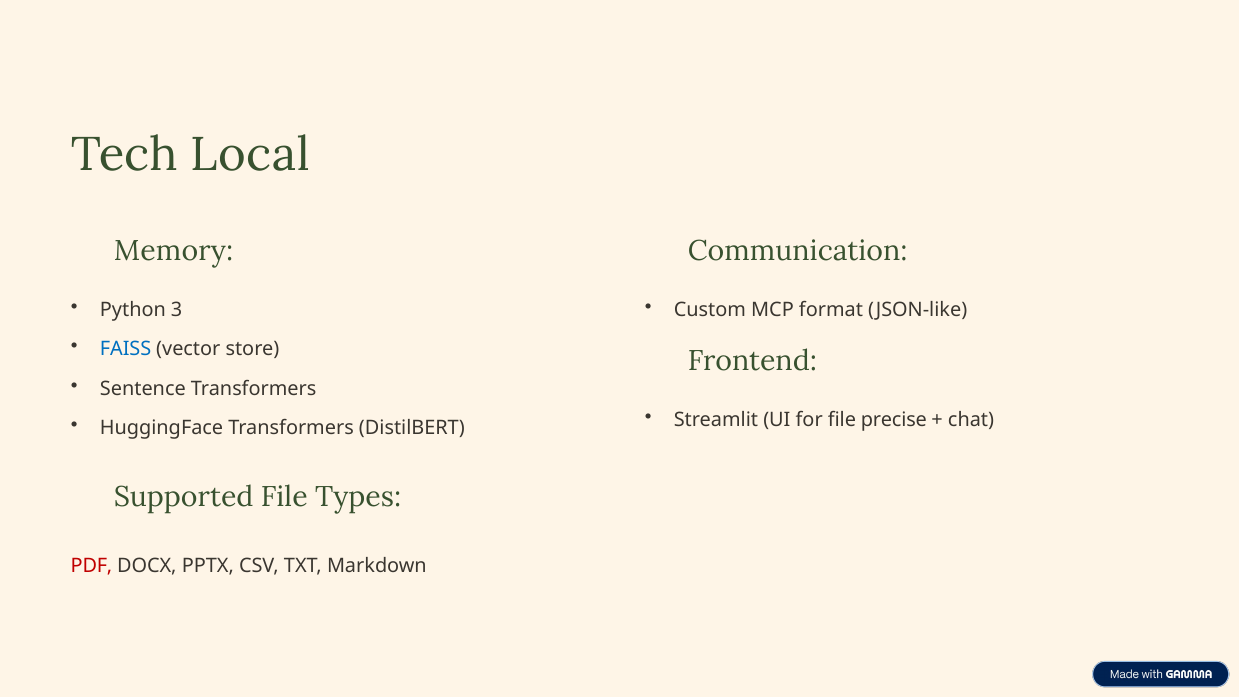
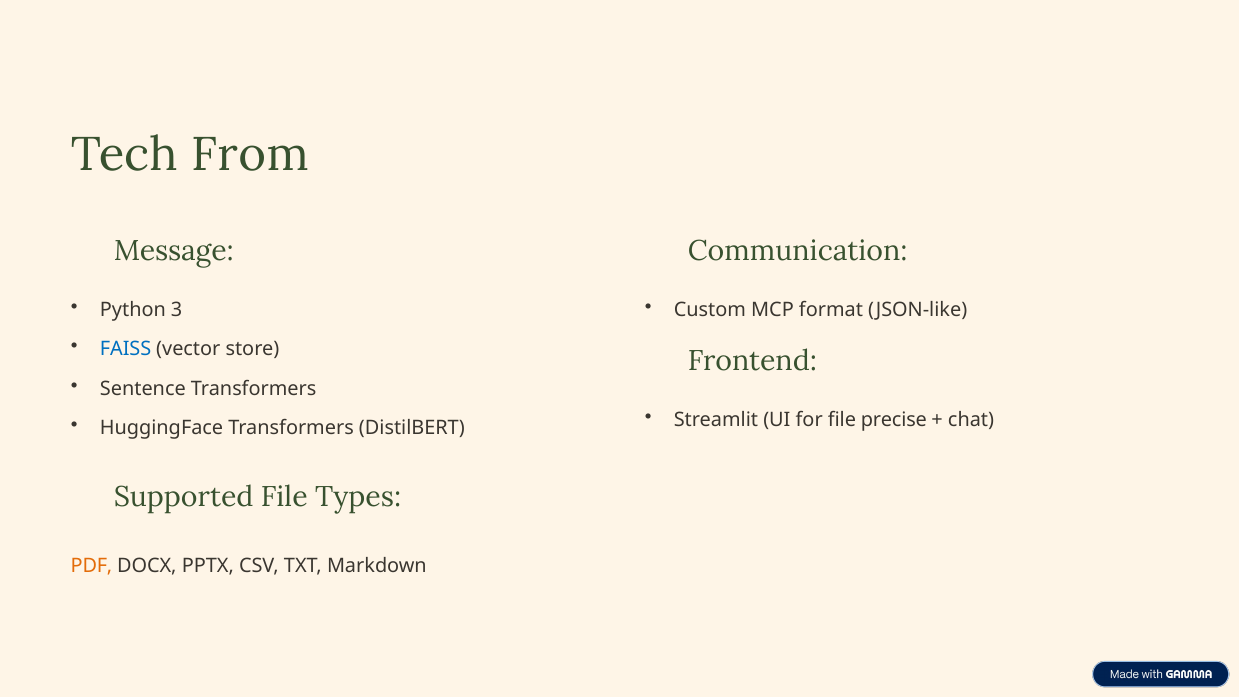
Local: Local -> From (250, 155)
Memory: Memory -> Message (174, 251)
PDF colour: red -> orange (91, 566)
